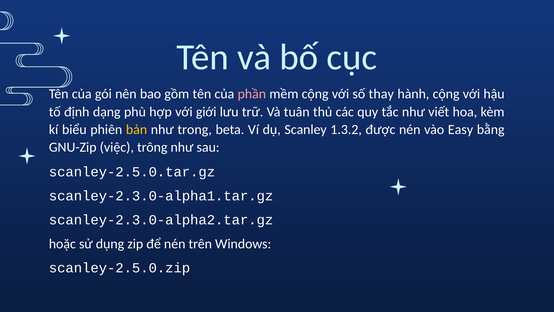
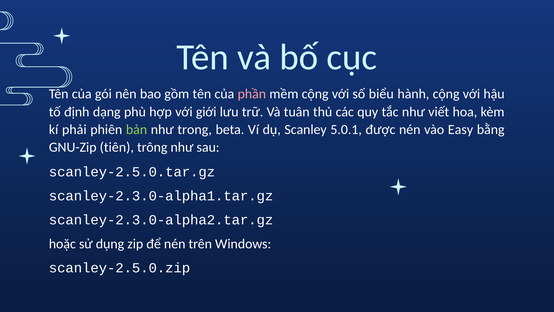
thay: thay -> biểu (381, 94)
biểu: biểu -> phải (74, 129)
bản colour: yellow -> light green (137, 129)
1.3.2: 1.3.2 -> 5.0.1 (346, 129)
việc: việc -> tiên (117, 147)
